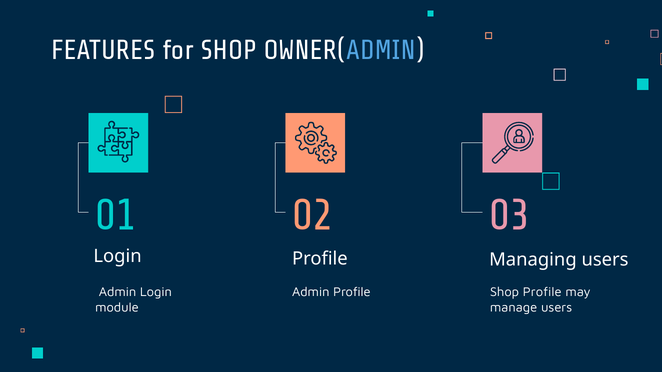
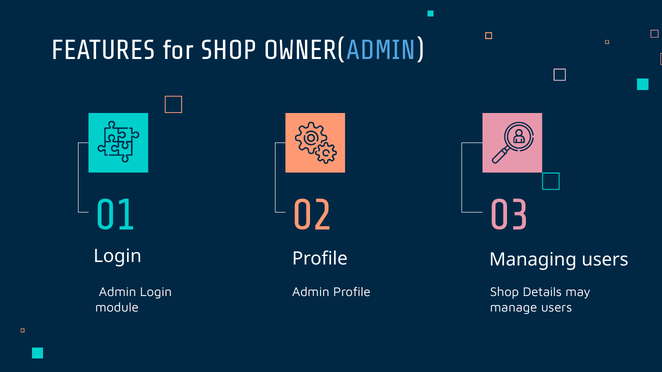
Shop Profile: Profile -> Details (542, 293)
